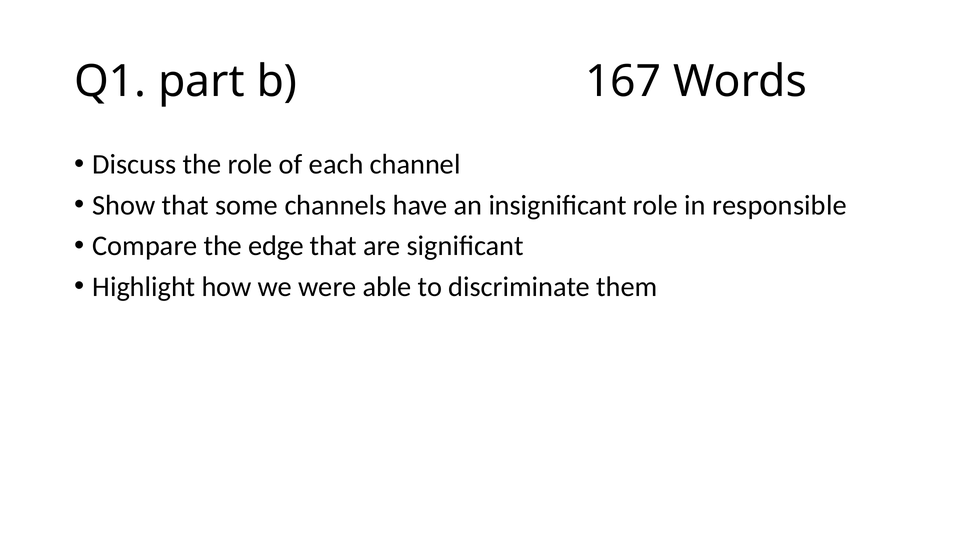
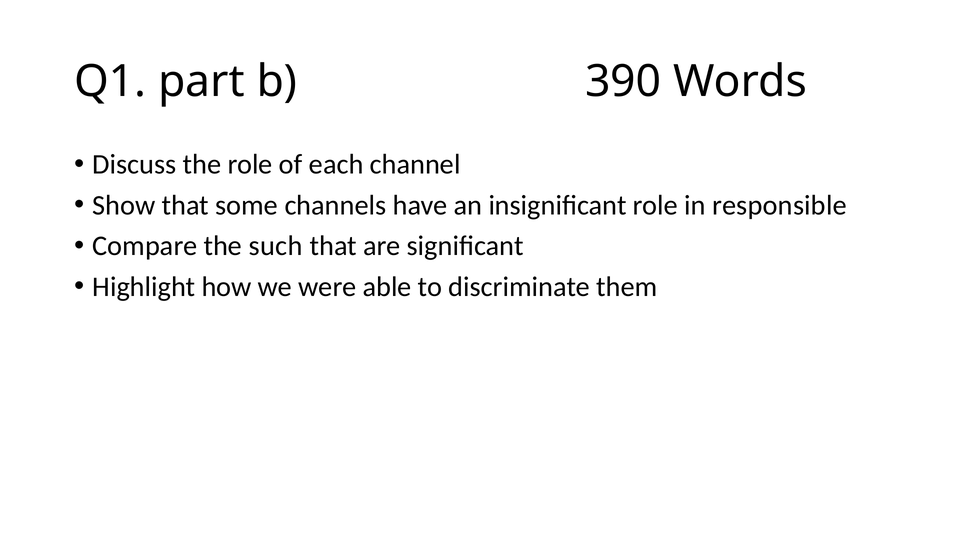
167: 167 -> 390 (623, 82)
edge: edge -> such (276, 246)
